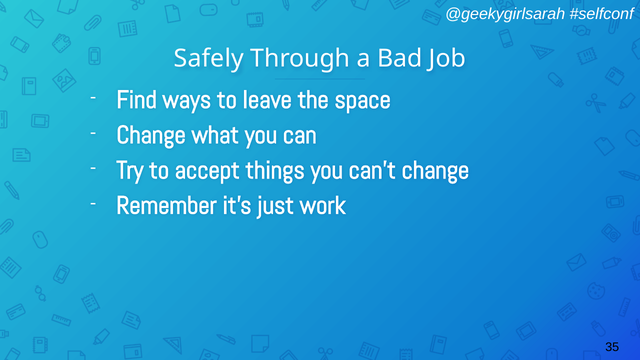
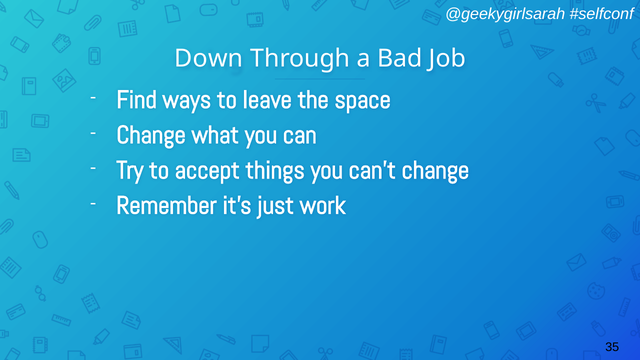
Safely: Safely -> Down (209, 59)
